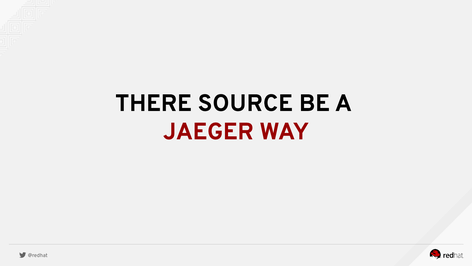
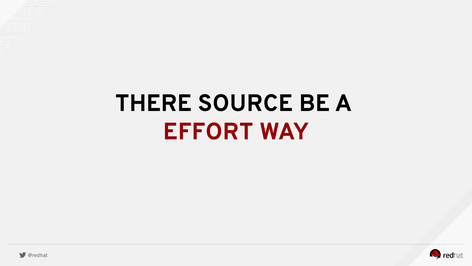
JAEGER: JAEGER -> EFFORT (208, 131)
